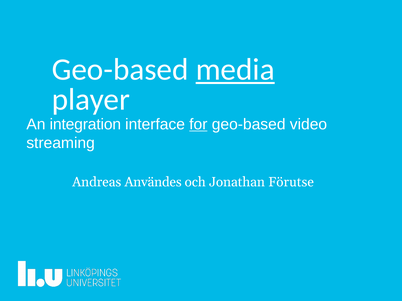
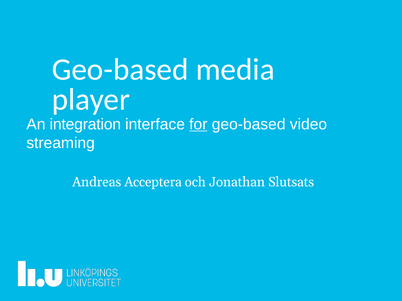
media underline: present -> none (235, 70)
Användes: Användes -> Acceptera (153, 182)
Förutse: Förutse -> Slutsats (291, 182)
